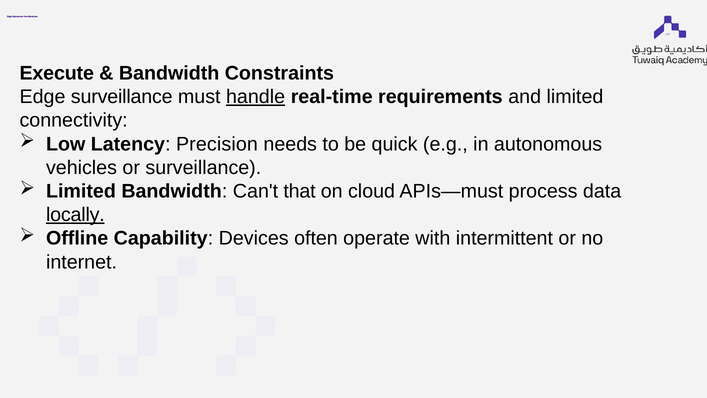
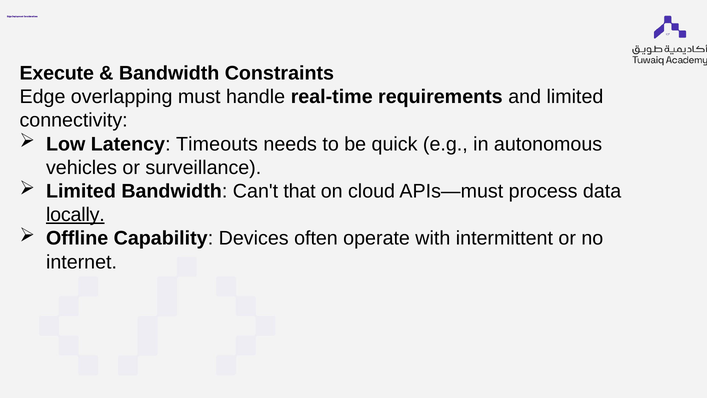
Edge surveillance: surveillance -> overlapping (122, 97)
handle underline: present -> none (256, 97)
Precision: Precision -> Timeouts (217, 144)
